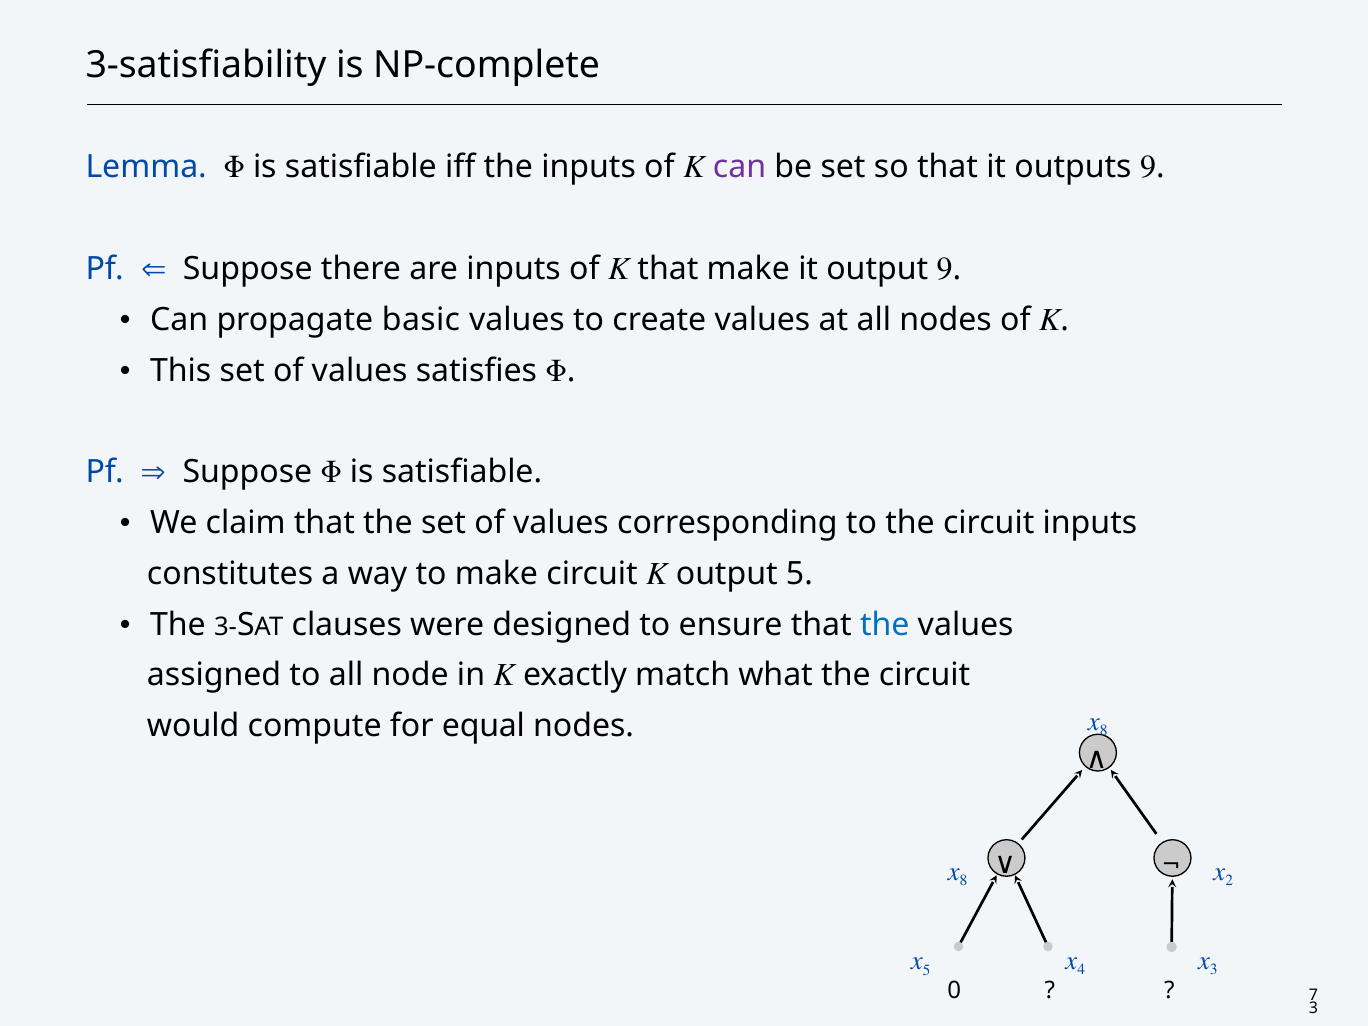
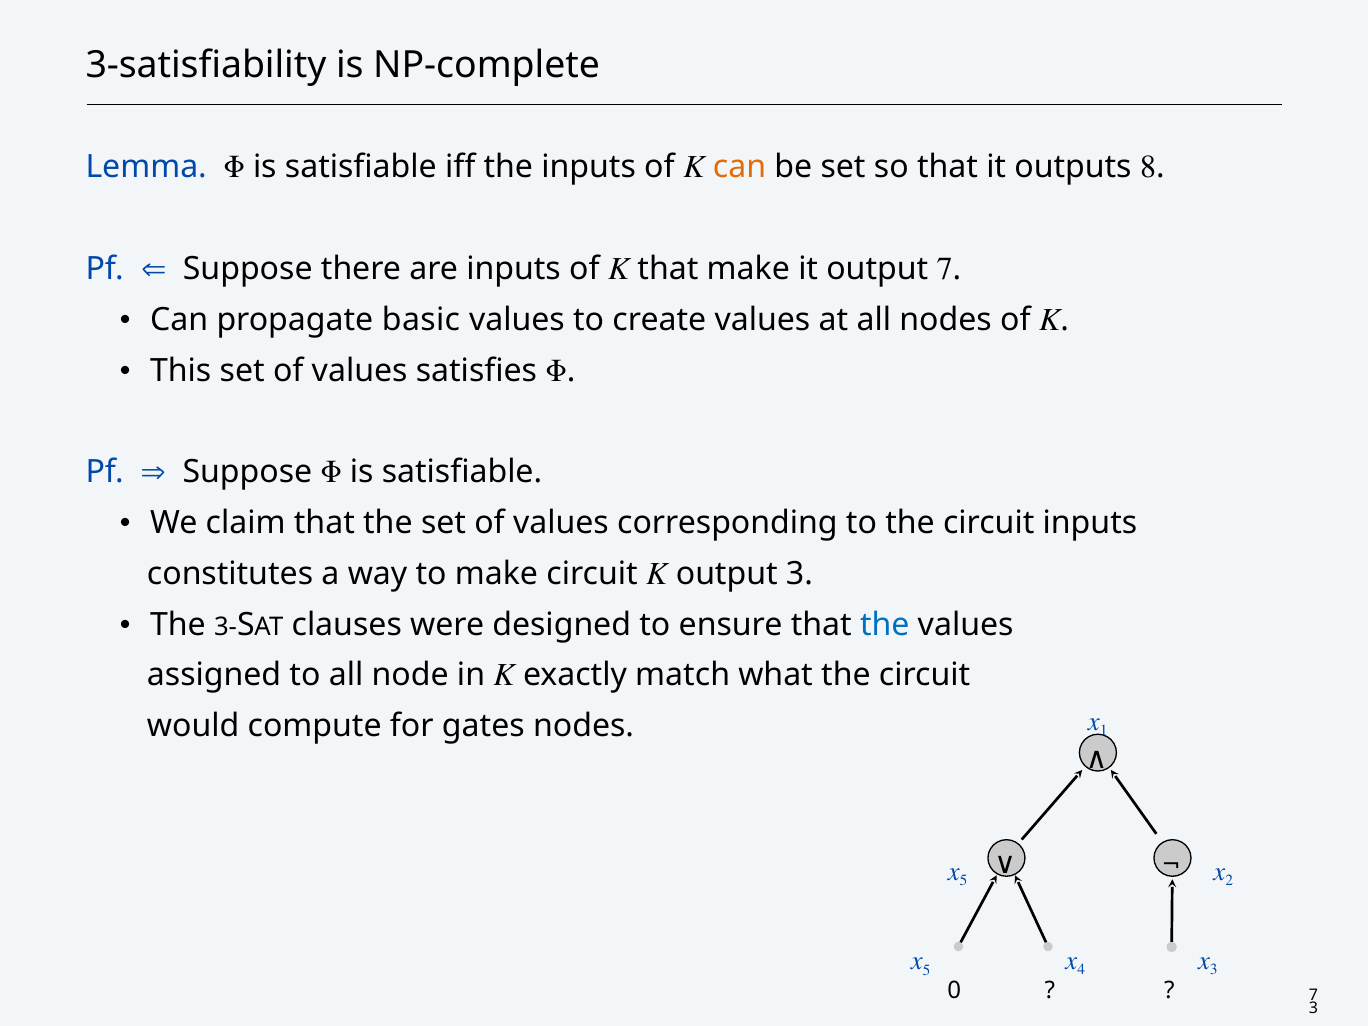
can colour: purple -> orange (740, 167)
outputs 9: 9 -> 8 (1148, 167)
output 9: 9 -> 7 (945, 269)
output 5: 5 -> 3 (799, 574)
8: 8 -> 1 (1104, 730)
equal: equal -> gates (483, 726)
8: 8 -> 5 (963, 880)
